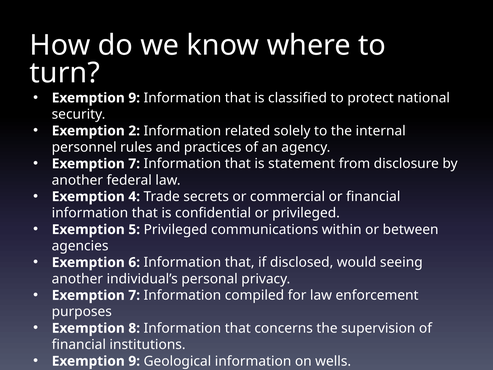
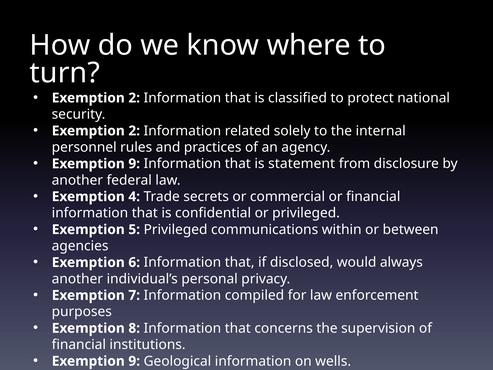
9: 9 -> 2 (134, 98)
7: 7 -> 9 (134, 164)
seeing: seeing -> always (401, 262)
